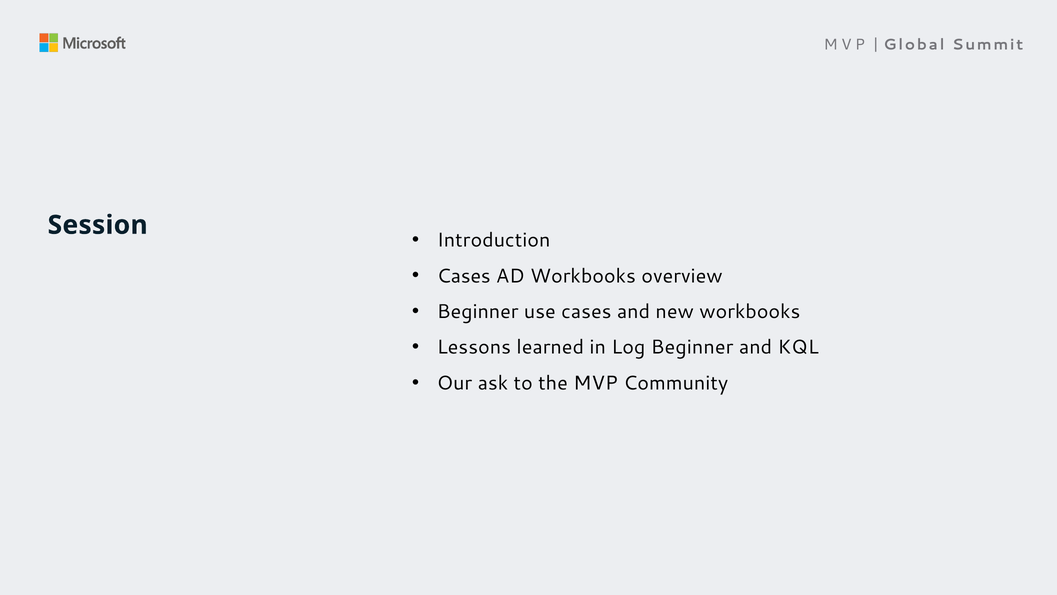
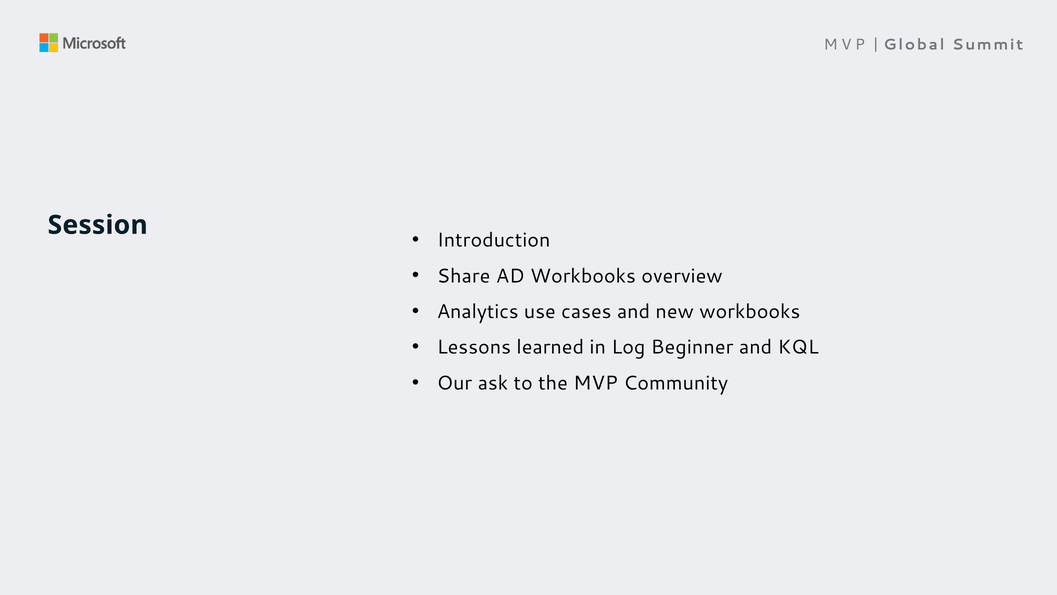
Cases: Cases -> Share (464, 276)
Beginner: Beginner -> Analytics (478, 311)
